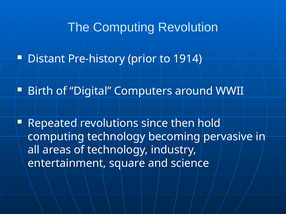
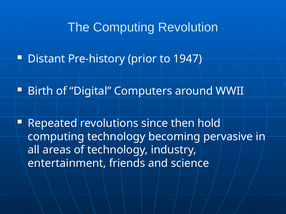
1914: 1914 -> 1947 (188, 59)
square: square -> friends (127, 164)
